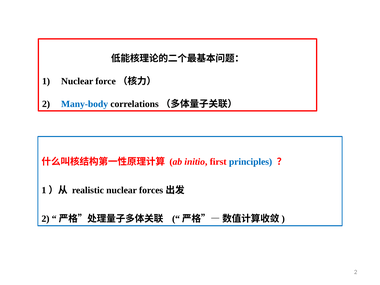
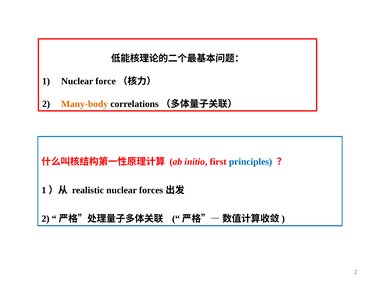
Many-body colour: blue -> orange (85, 104)
